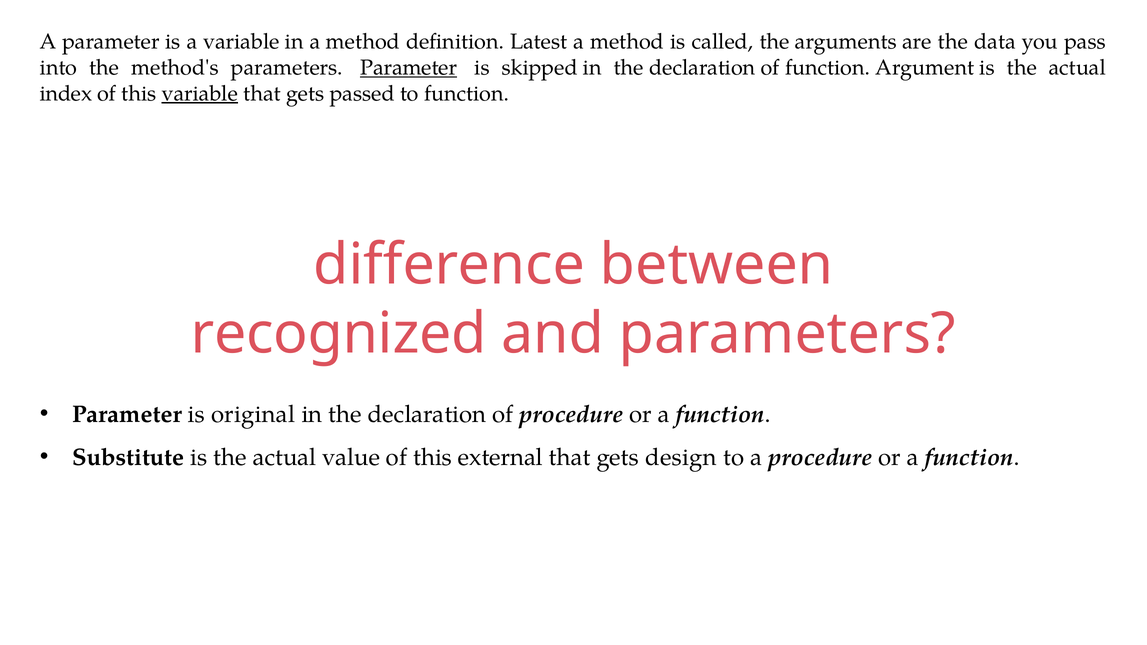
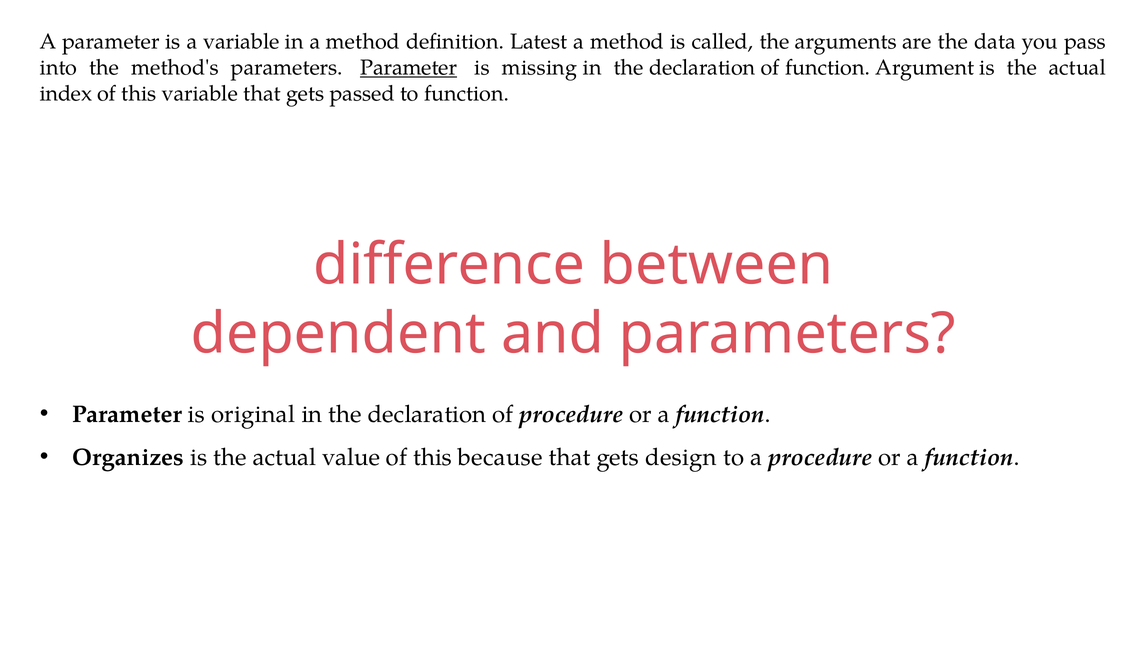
skipped: skipped -> missing (540, 68)
variable underline: present -> none (200, 93)
recognized: recognized -> dependent (338, 334)
Substitute: Substitute -> Organizes (128, 457)
external: external -> because (500, 457)
